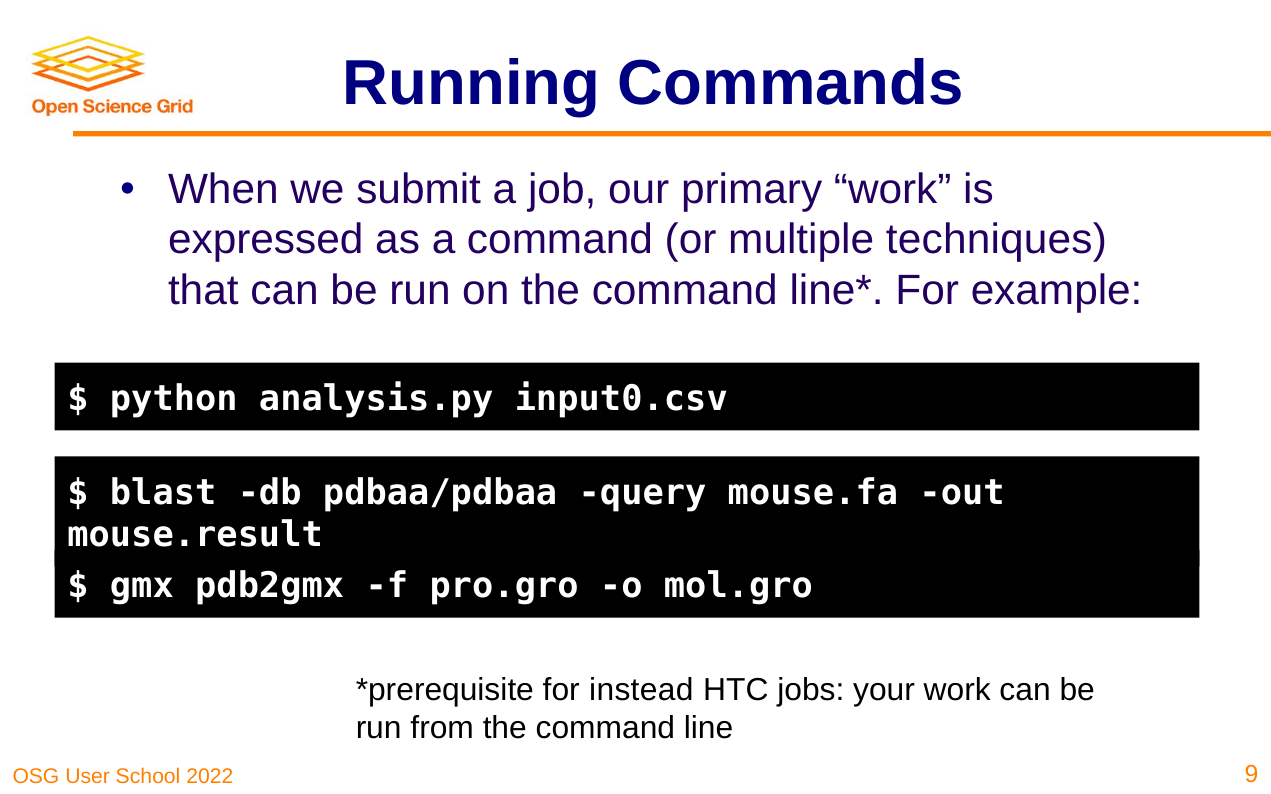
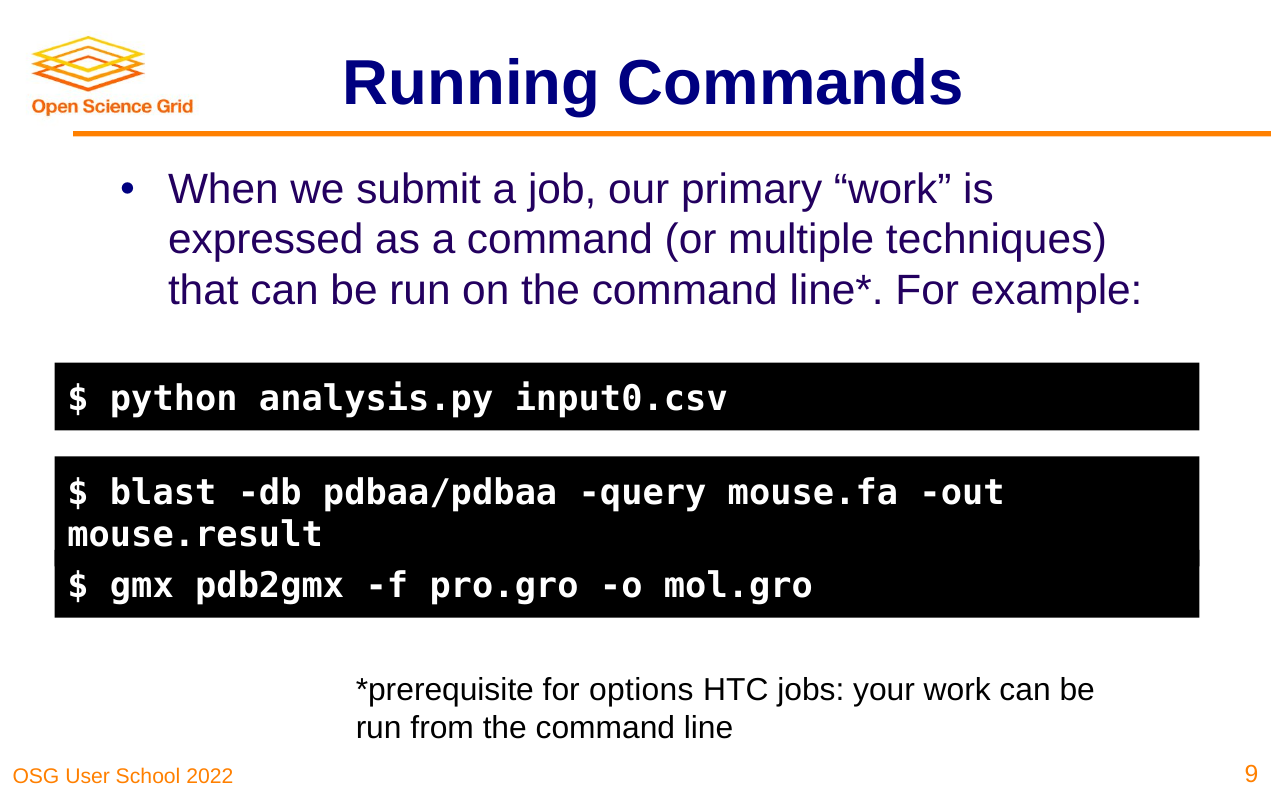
instead: instead -> options (641, 691)
